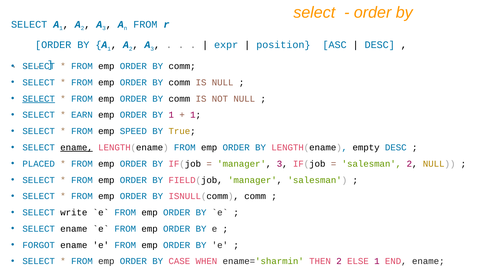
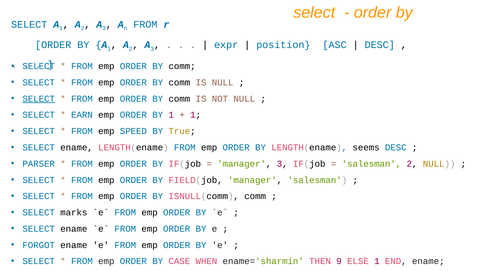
ename underline: present -> none (77, 147)
empty: empty -> seems (366, 147)
PLACED: PLACED -> PARSER (39, 164)
write: write -> marks (74, 212)
THEN 2: 2 -> 9 (339, 261)
